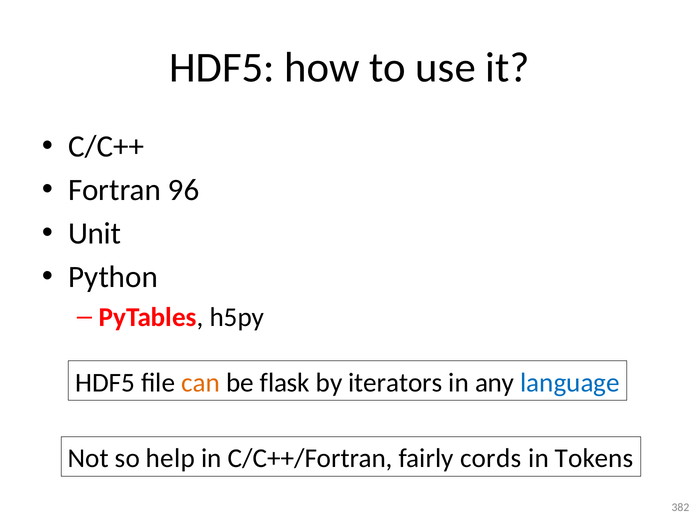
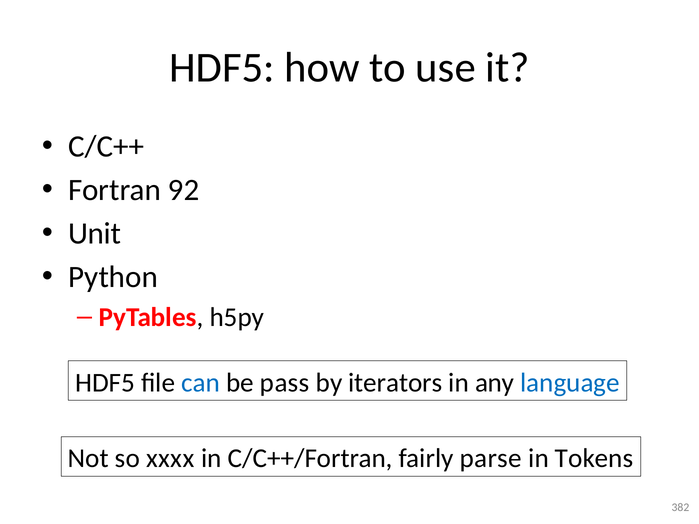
96: 96 -> 92 (184, 190)
can colour: orange -> blue (201, 383)
flask: flask -> pass (285, 383)
help: help -> xxxx (170, 458)
cords: cords -> parse (491, 458)
